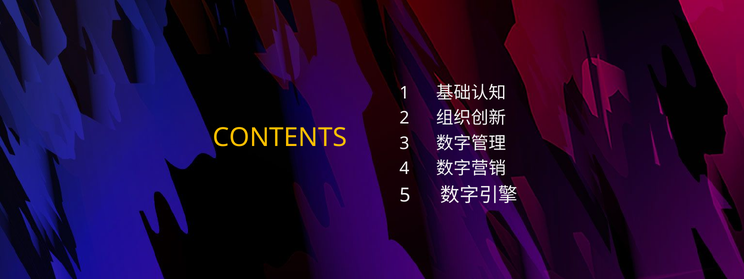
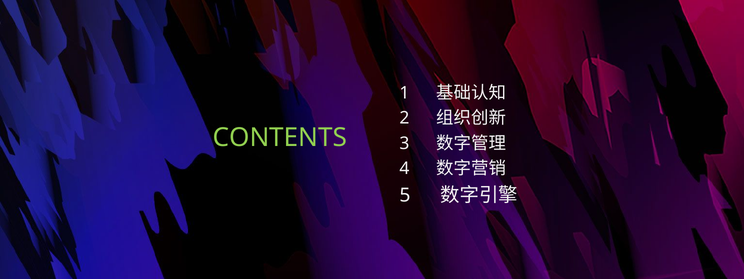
CONTENTS colour: yellow -> light green (280, 138)
